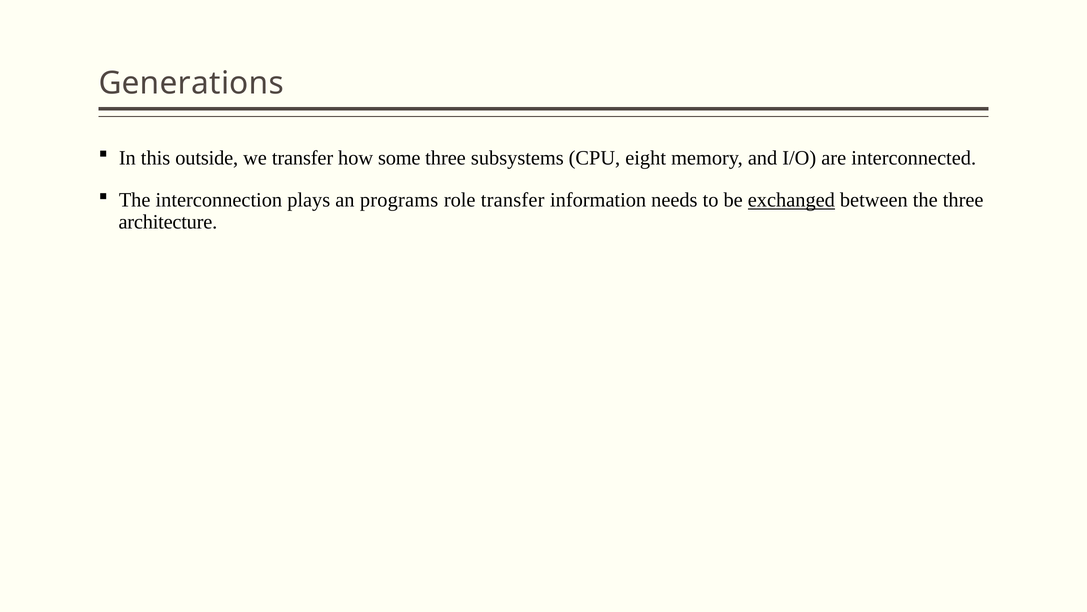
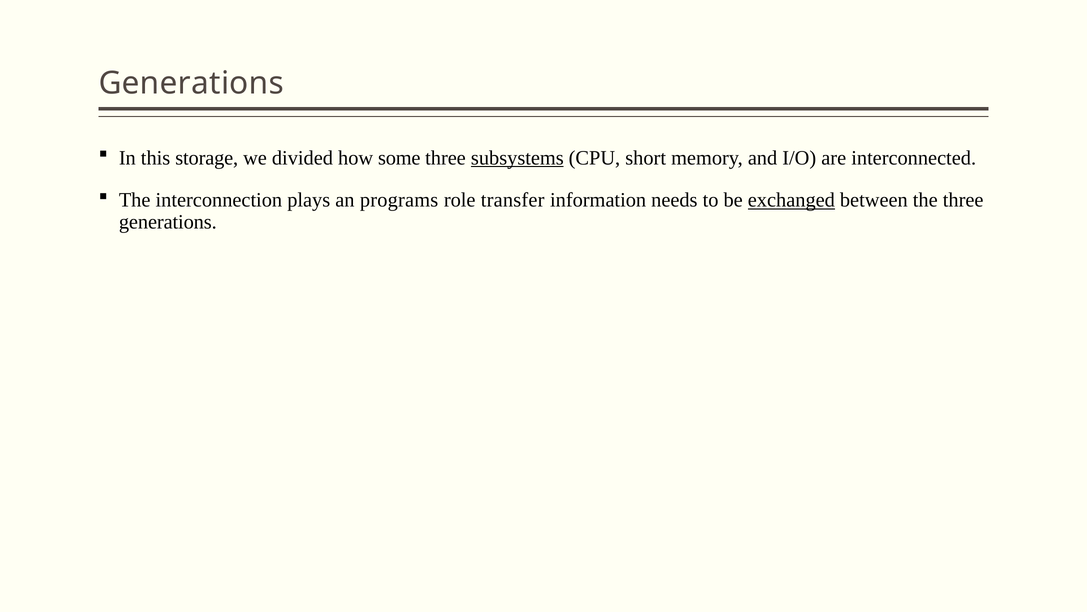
outside: outside -> storage (207, 158)
we transfer: transfer -> divided (302, 158)
subsystems underline: none -> present (517, 158)
eight: eight -> short (646, 158)
architecture: architecture -> generations (168, 222)
